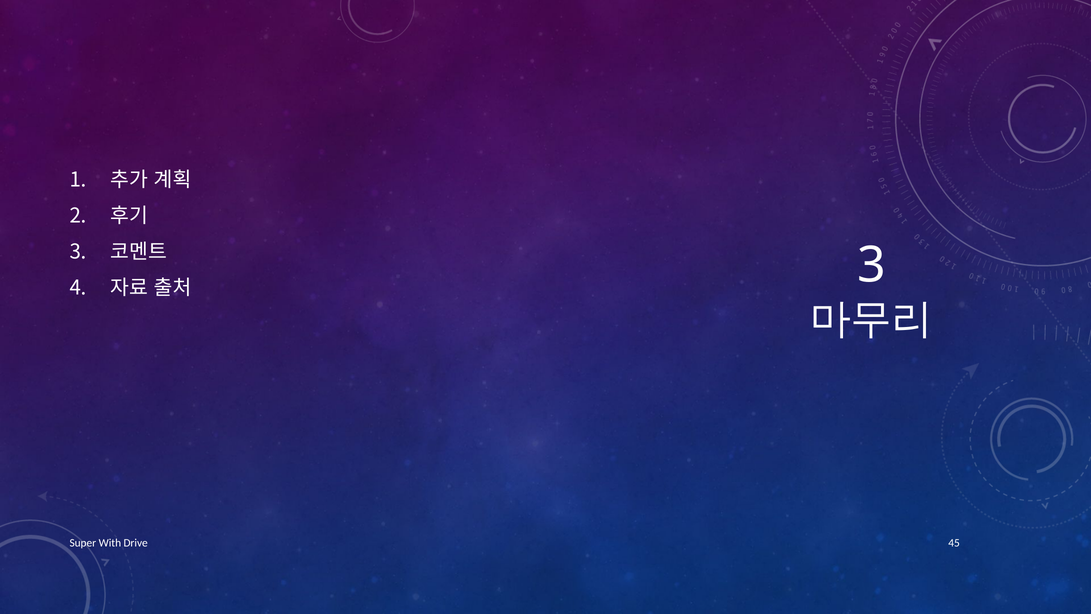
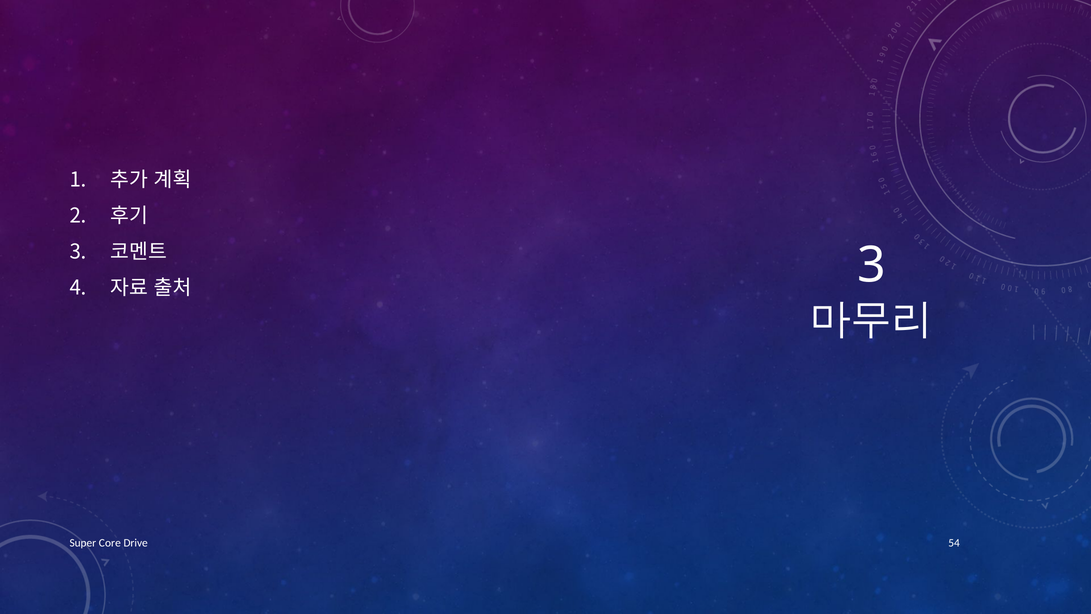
With: With -> Core (110, 543)
45: 45 -> 54 (954, 543)
